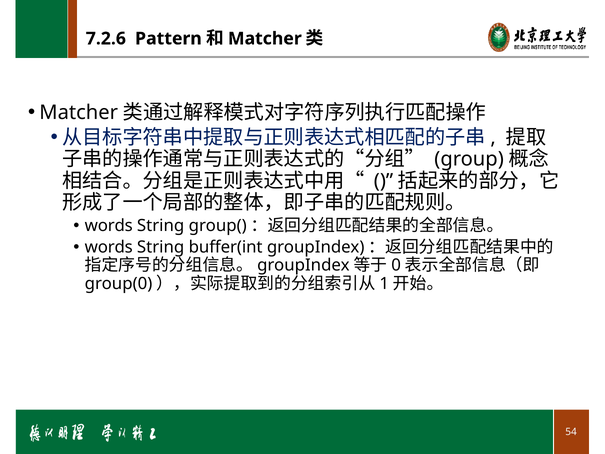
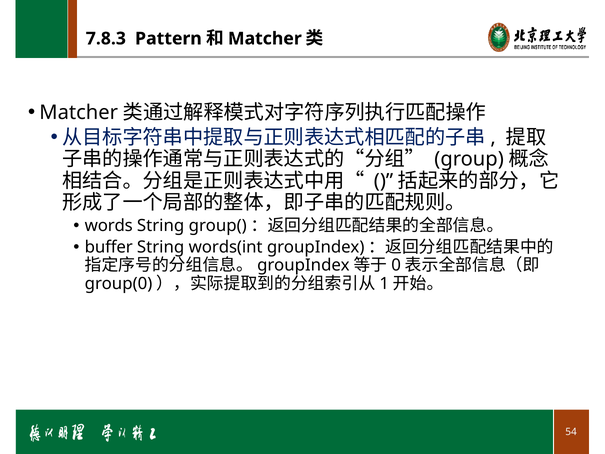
7.2.6: 7.2.6 -> 7.8.3 (106, 39)
words: words -> buffer (109, 247)
buffer(int: buffer(int -> words(int (226, 247)
